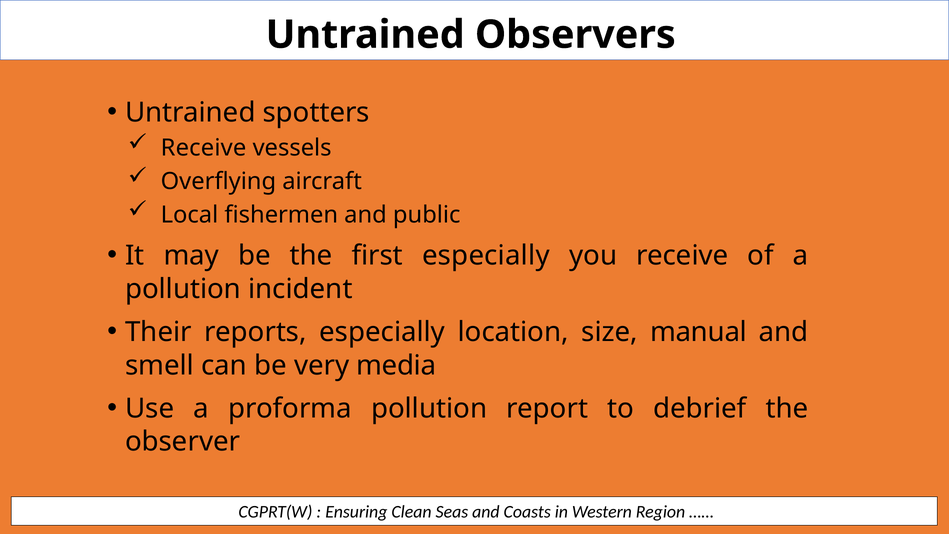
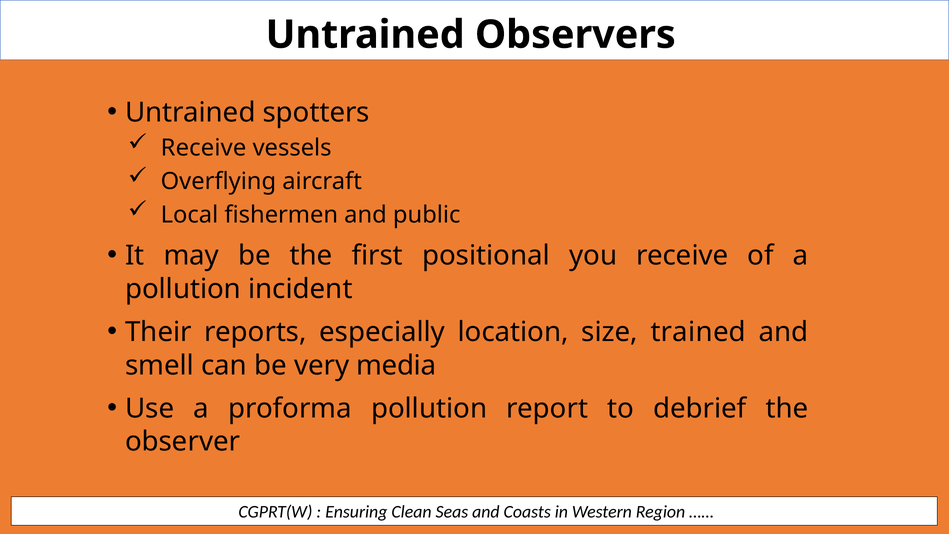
first especially: especially -> positional (486, 256)
manual: manual -> trained (698, 332)
